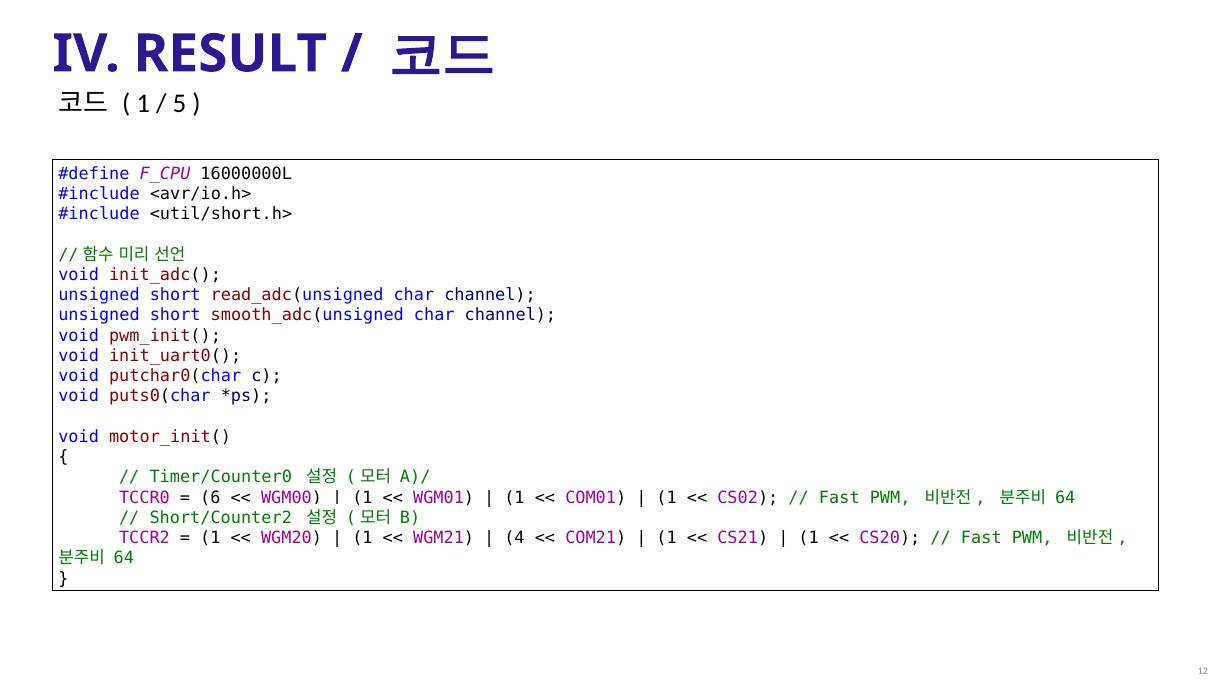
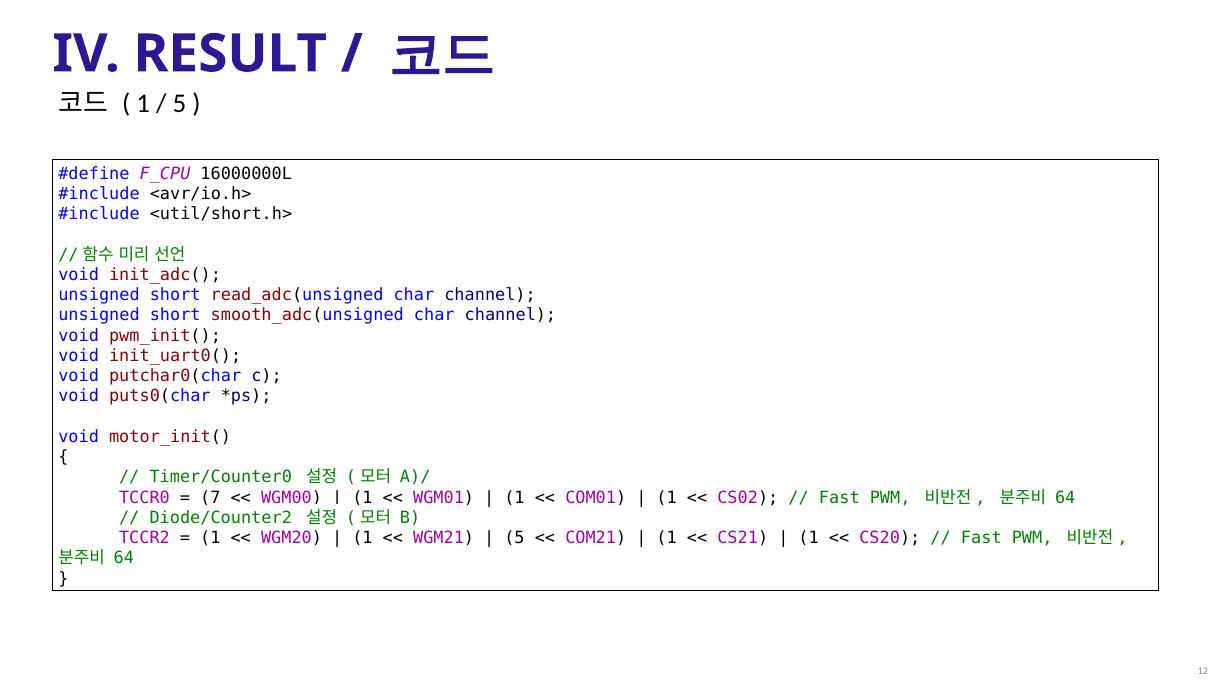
6: 6 -> 7 (210, 498)
Short/Counter2: Short/Counter2 -> Diode/Counter2 (221, 518)
4: 4 -> 5 (515, 538)
